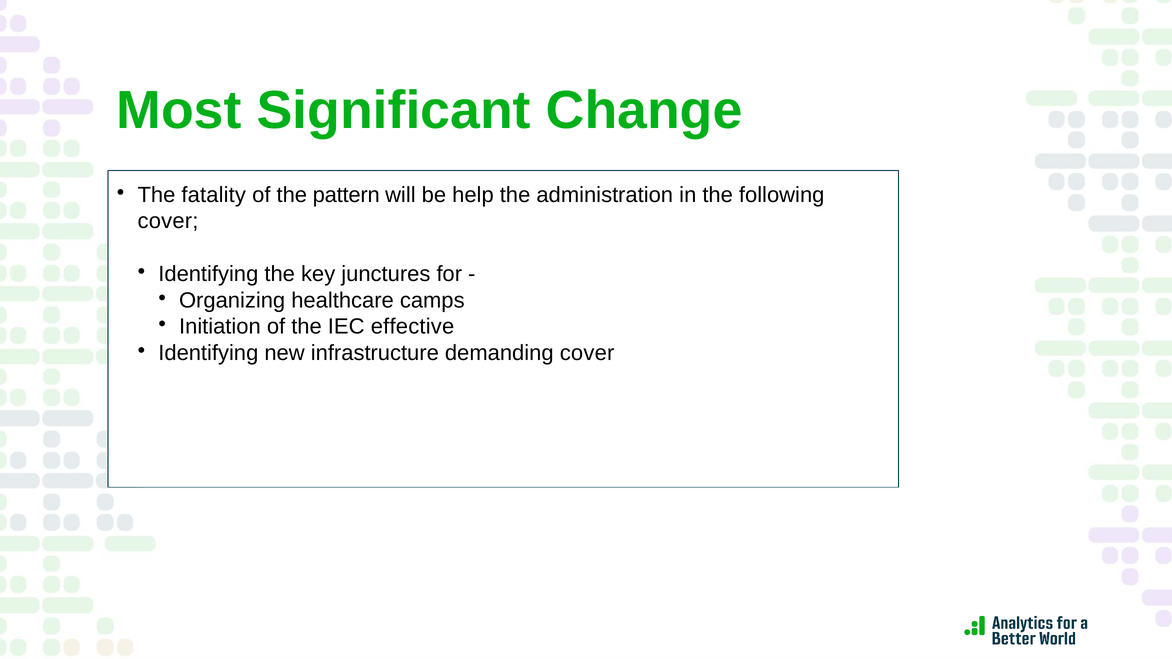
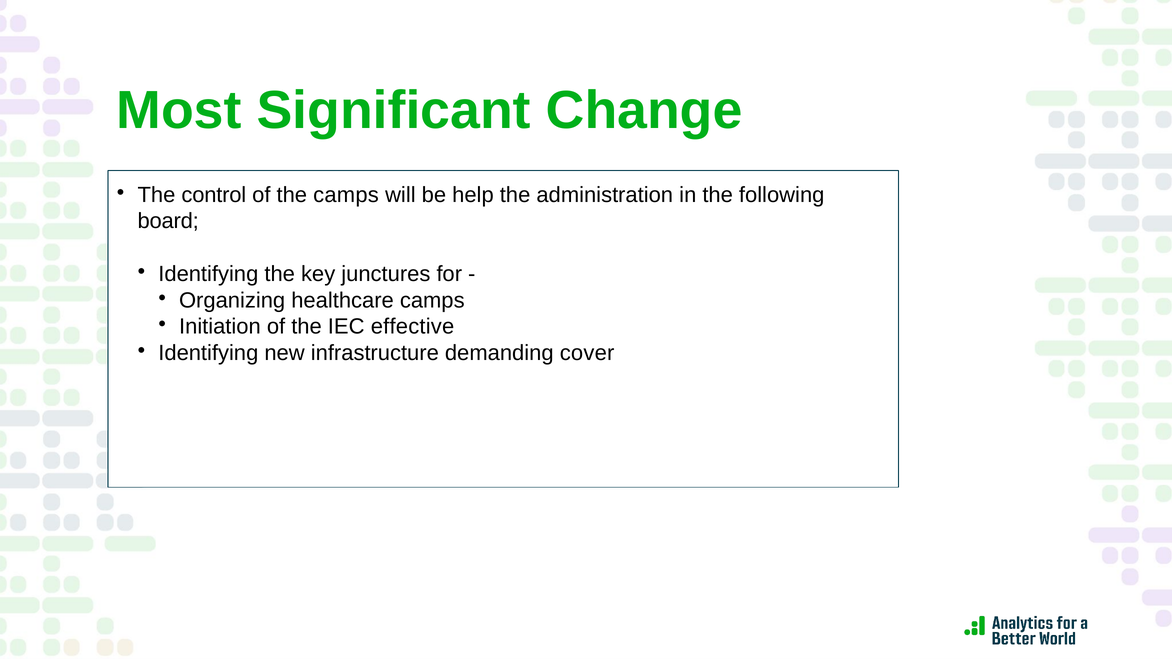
fatality: fatality -> control (214, 195)
the pattern: pattern -> camps (346, 195)
cover: cover -> board (168, 221)
